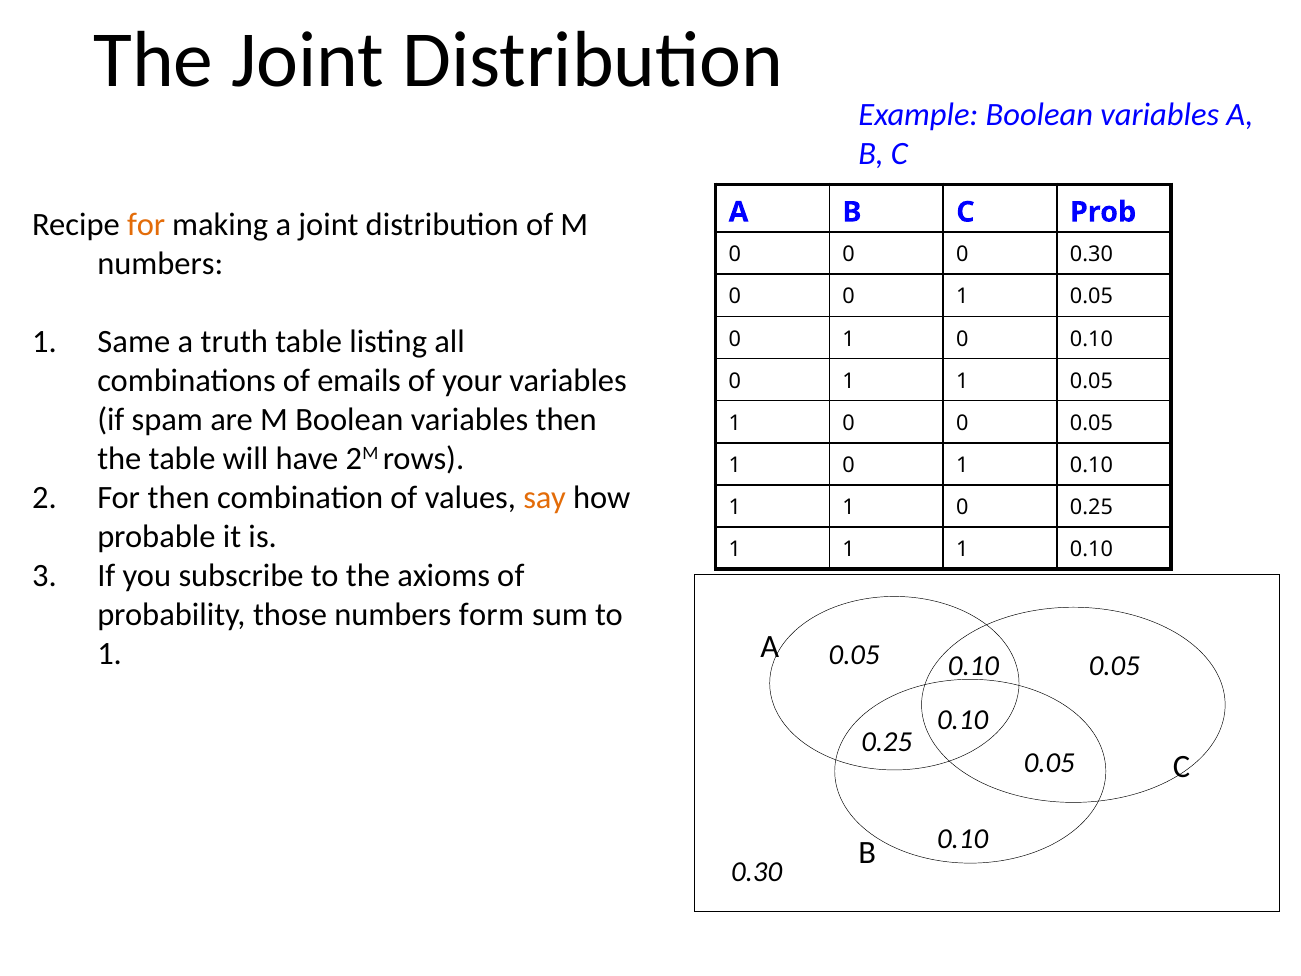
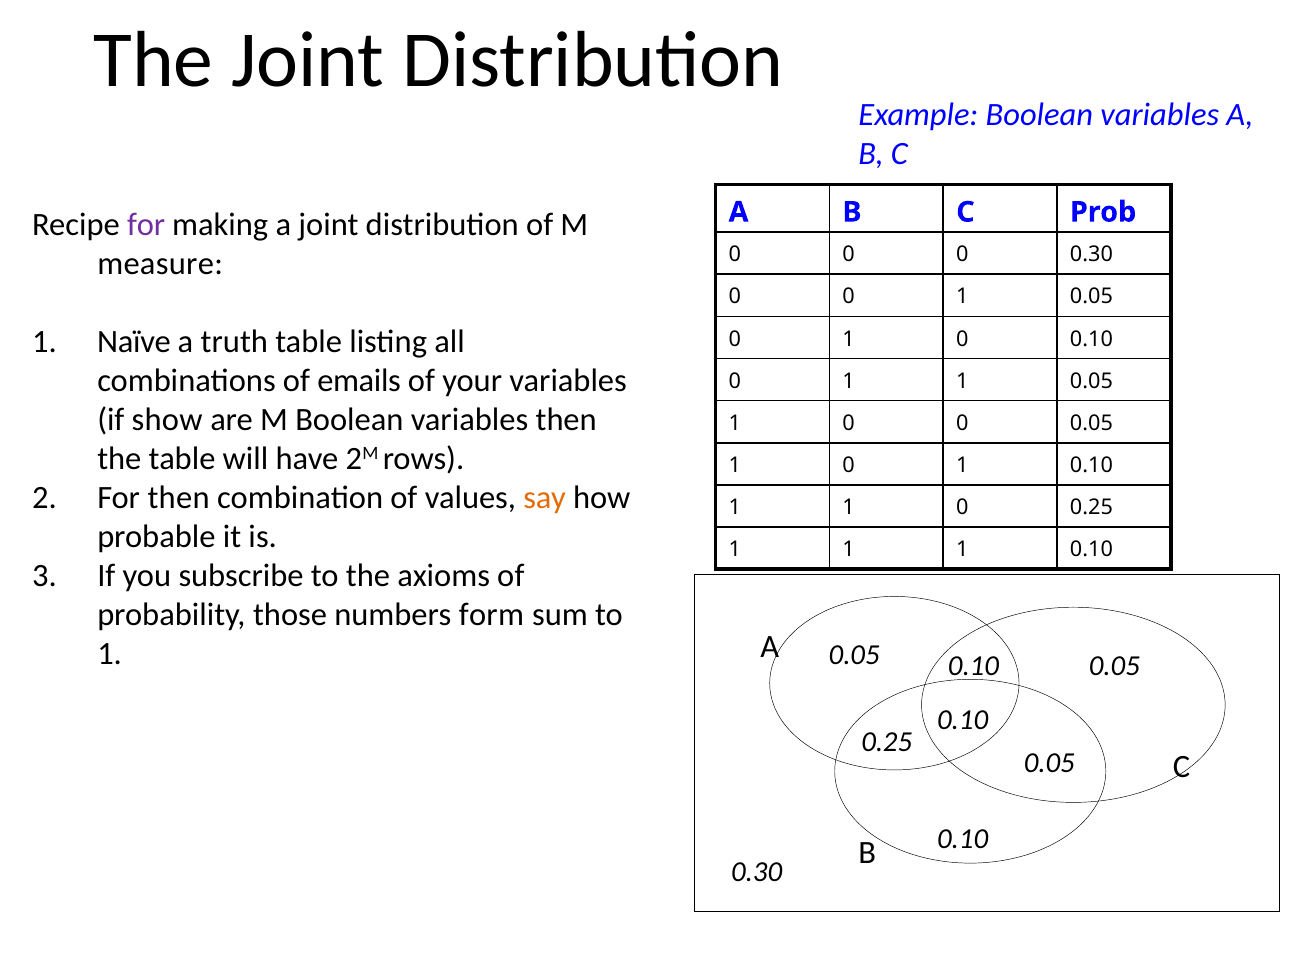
for colour: orange -> purple (146, 224)
numbers: numbers -> measure (160, 263)
Same: Same -> Naïve (134, 341)
spam: spam -> show (167, 419)
